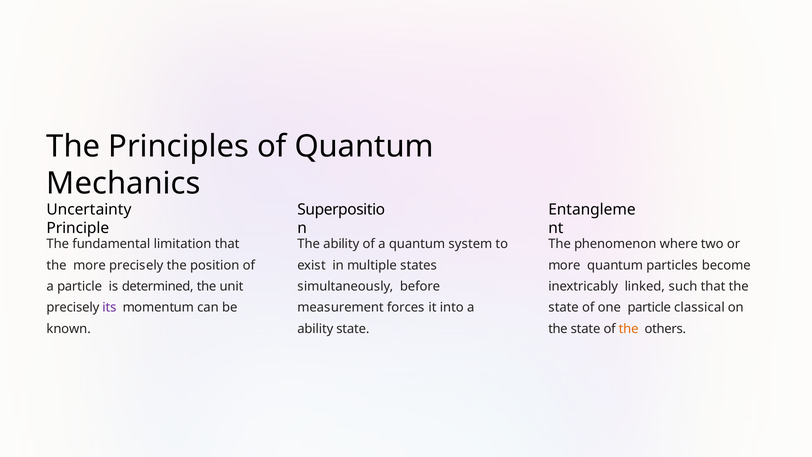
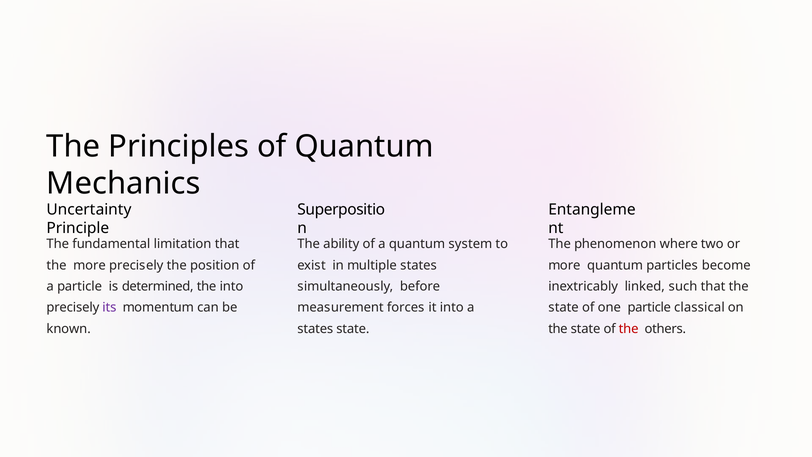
the unit: unit -> into (231, 286)
ability: ability -> states (315, 329)
the colour: orange -> red (629, 329)
